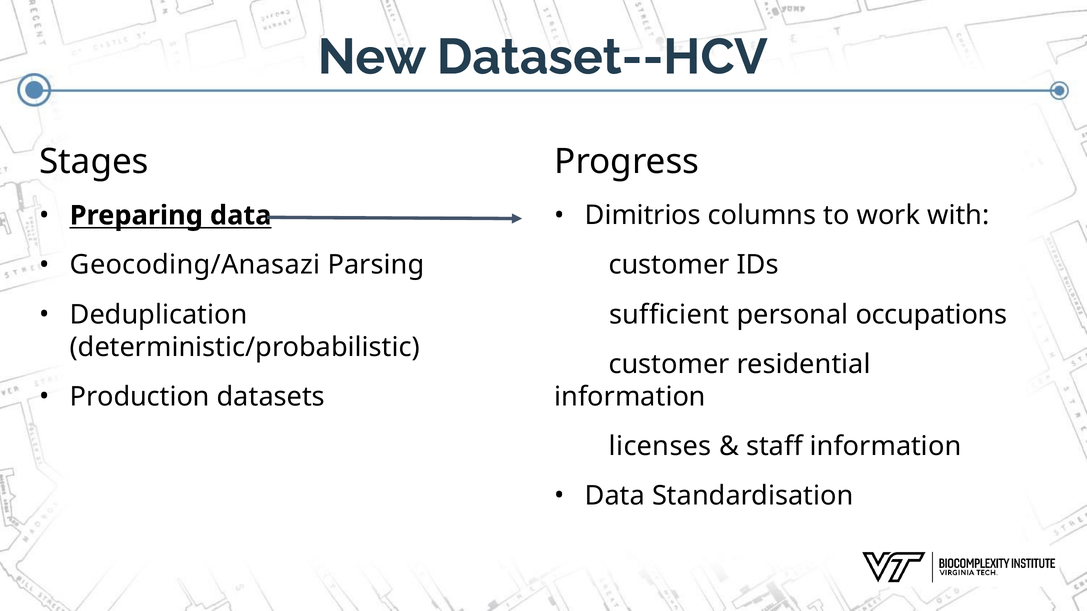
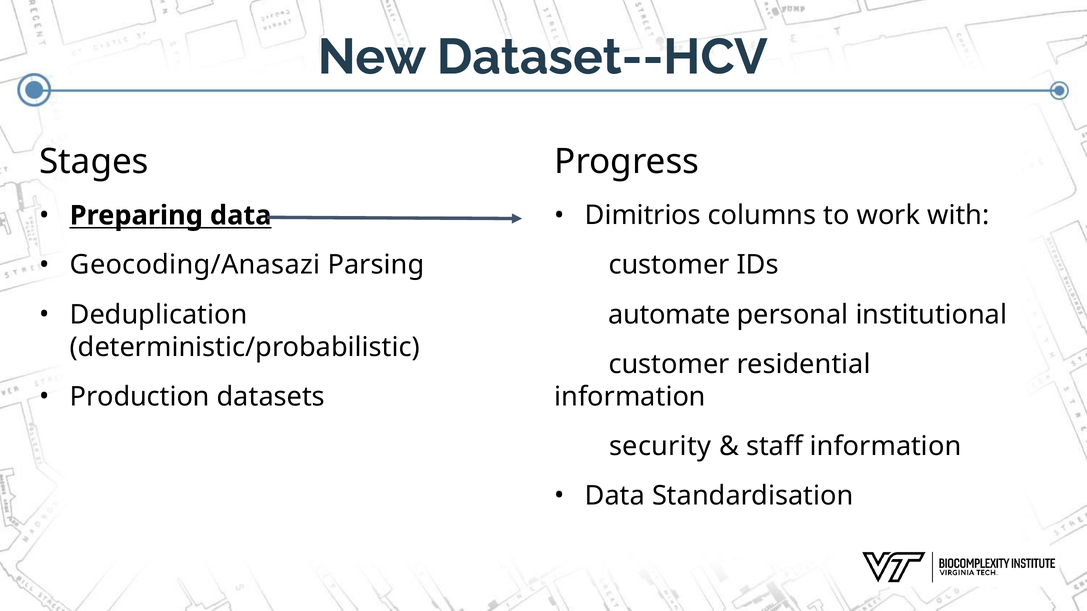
sufficient: sufficient -> automate (669, 315)
occupations: occupations -> institutional (931, 315)
licenses: licenses -> security (660, 447)
